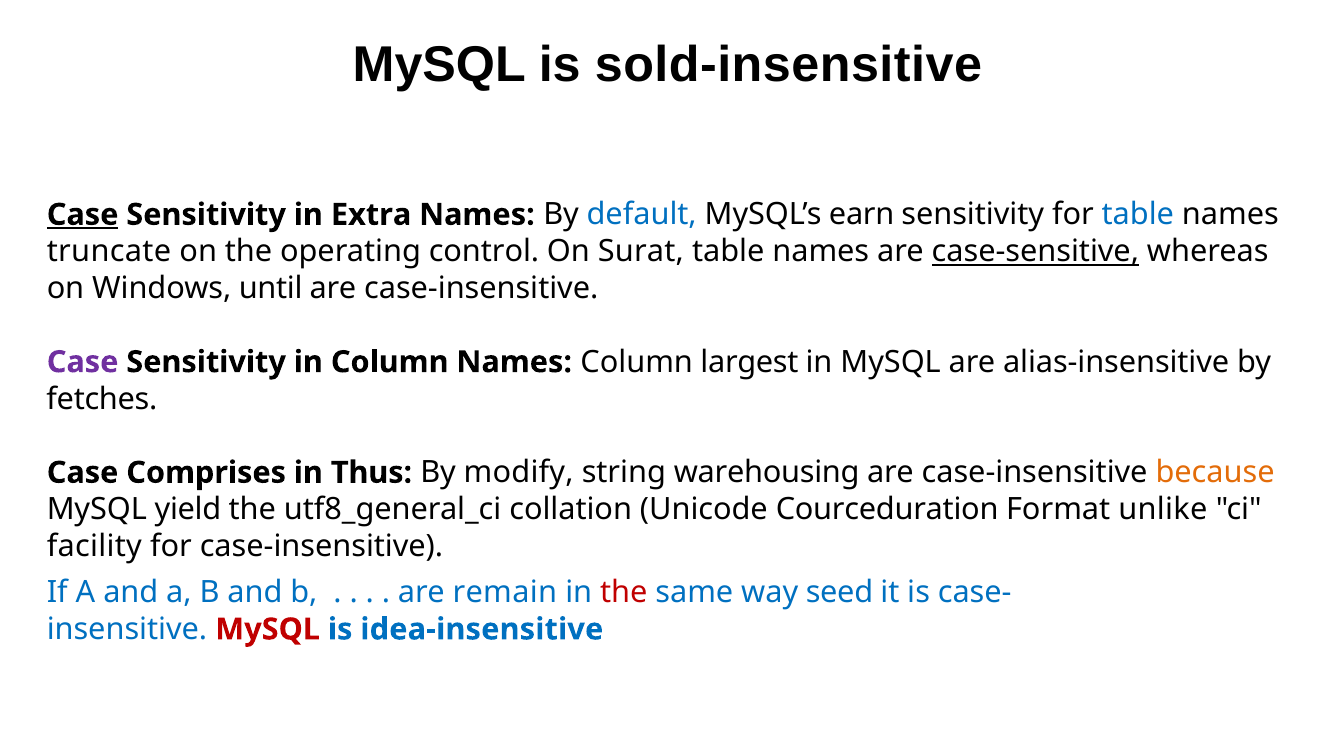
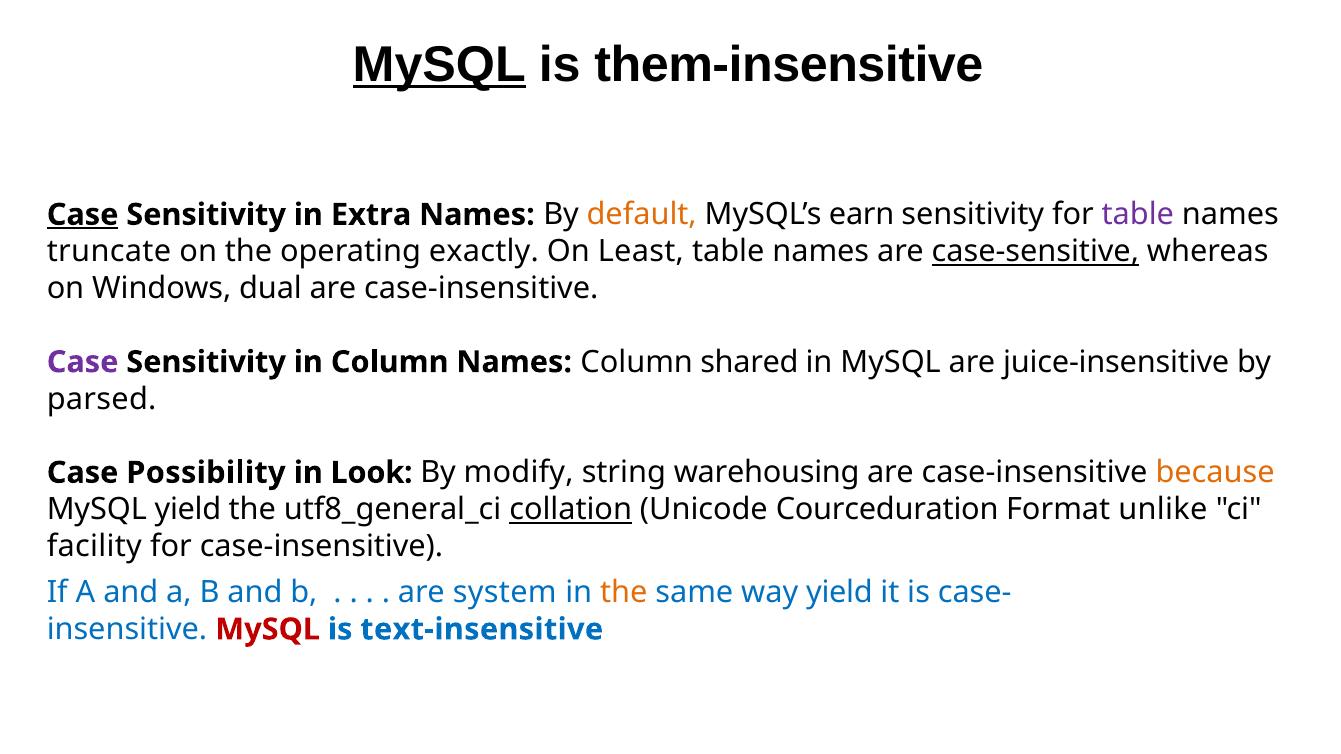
MySQL underline: none -> present (439, 65)
sold-insensitive: sold-insensitive -> them-insensitive (789, 65)
default colour: blue -> orange (642, 215)
table colour: blue -> purple (1138, 215)
control: control -> exactly (484, 252)
Surat: Surat -> Least (641, 252)
until: until -> dual (271, 288)
largest: largest -> shared (749, 362)
alias-insensitive: alias-insensitive -> juice-insensitive (1116, 362)
fetches: fetches -> parsed (102, 399)
Comprises: Comprises -> Possibility (206, 473)
Thus: Thus -> Look (372, 473)
collation underline: none -> present (571, 510)
remain: remain -> system (505, 593)
the colour: red -> orange (624, 593)
way seed: seed -> yield (839, 593)
idea-insensitive: idea-insensitive -> text-insensitive (482, 630)
